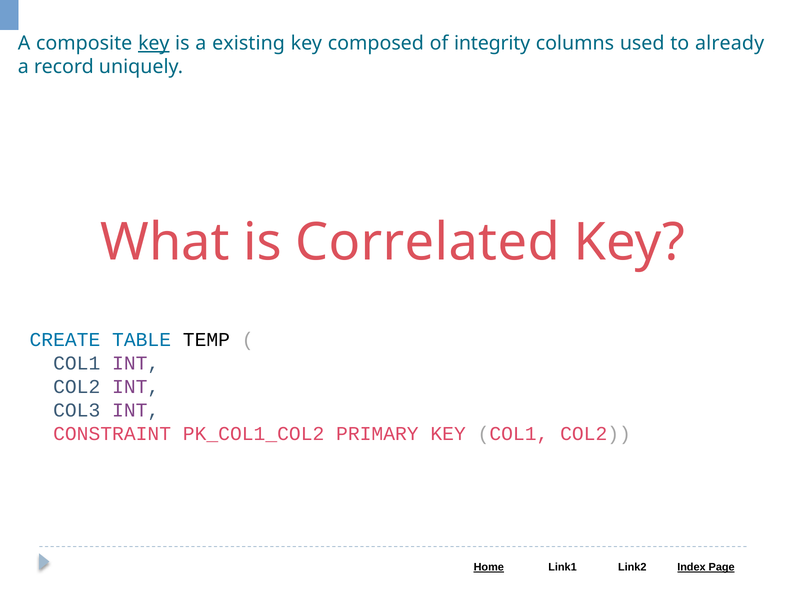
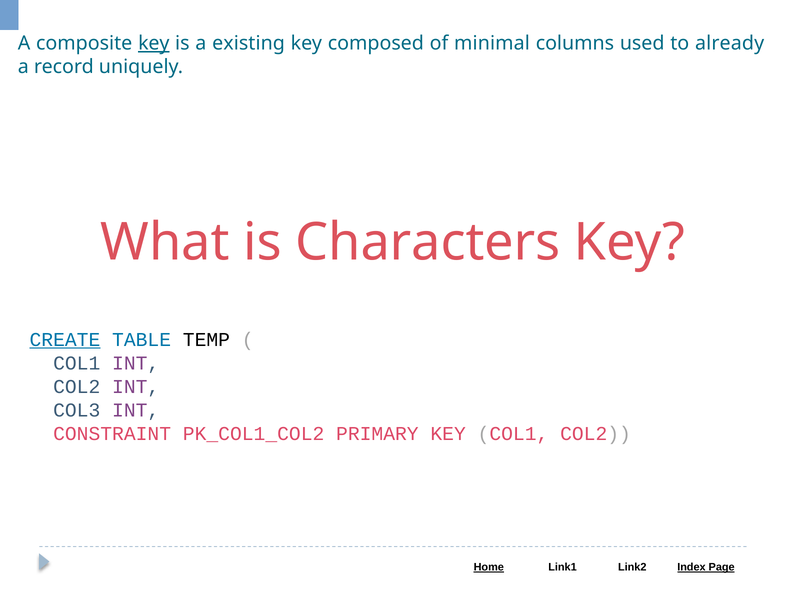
integrity: integrity -> minimal (492, 43)
Correlated: Correlated -> Characters (428, 242)
CREATE underline: none -> present (65, 339)
